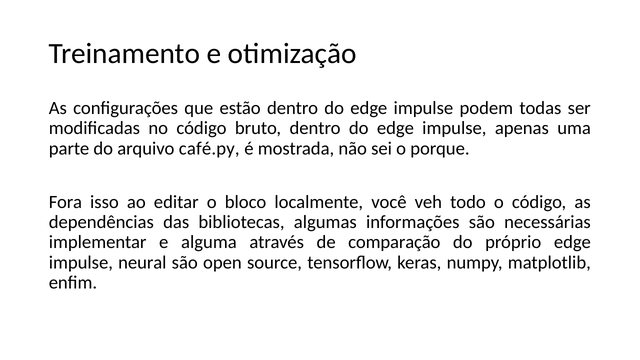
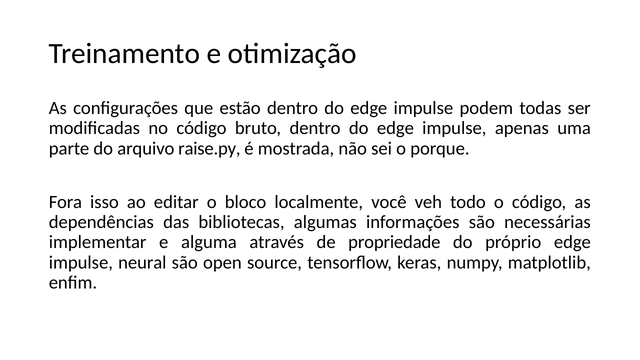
café.py: café.py -> raise.py (209, 148)
comparação: comparação -> propriedade (394, 242)
